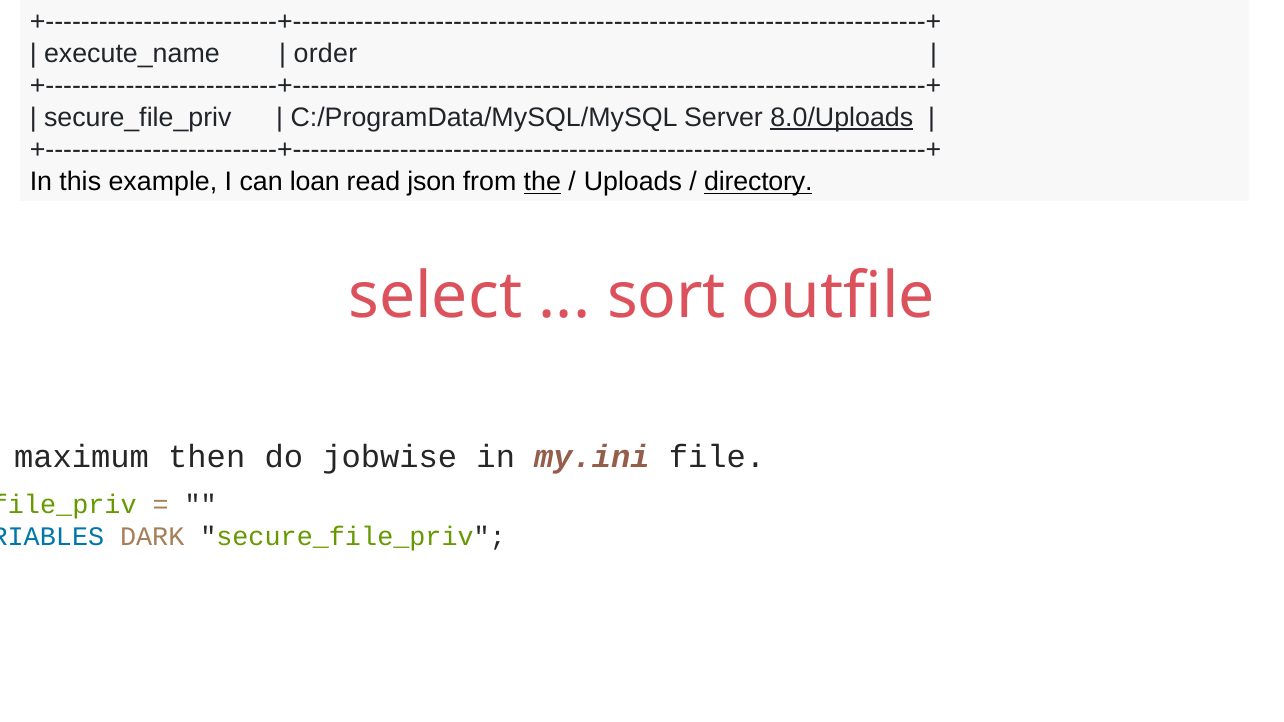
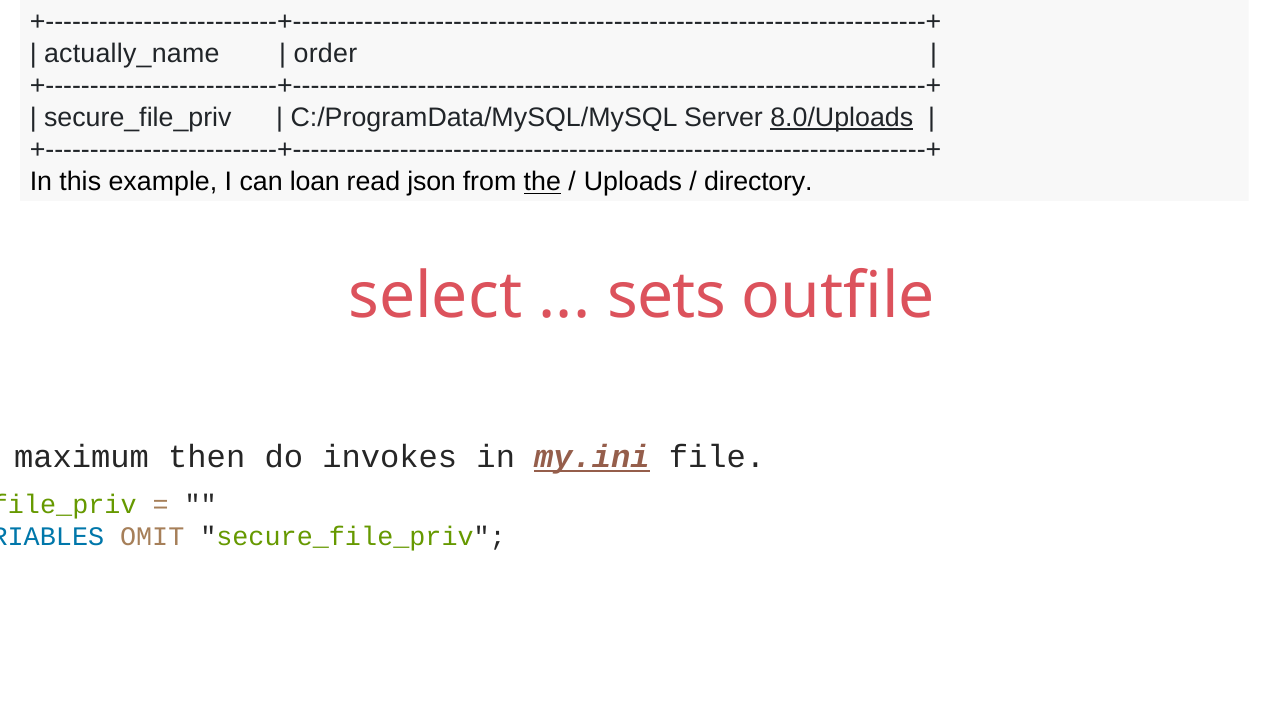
execute_name: execute_name -> actually_name (132, 54)
directory underline: present -> none (758, 182)
sort: sort -> sets (667, 296)
jobwise: jobwise -> invokes (390, 457)
my.ini underline: none -> present (592, 457)
DARK: DARK -> OMIT (152, 537)
